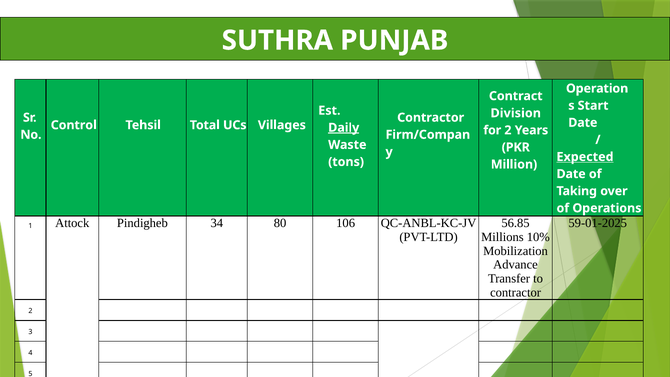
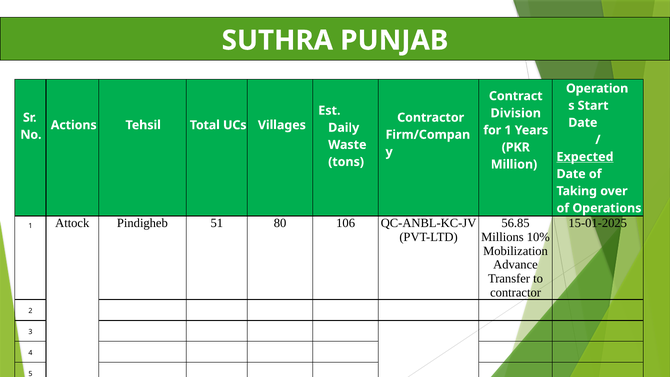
Control: Control -> Actions (74, 125)
Daily underline: present -> none (344, 128)
for 2: 2 -> 1 (508, 130)
59-01-2025: 59-01-2025 -> 15-01-2025 (598, 223)
34: 34 -> 51 (217, 223)
